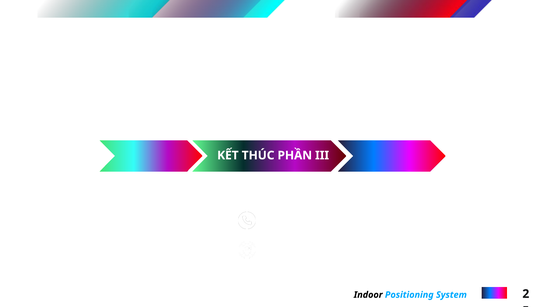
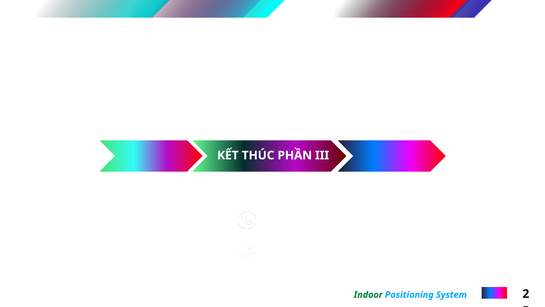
Indoor colour: black -> green (368, 294)
